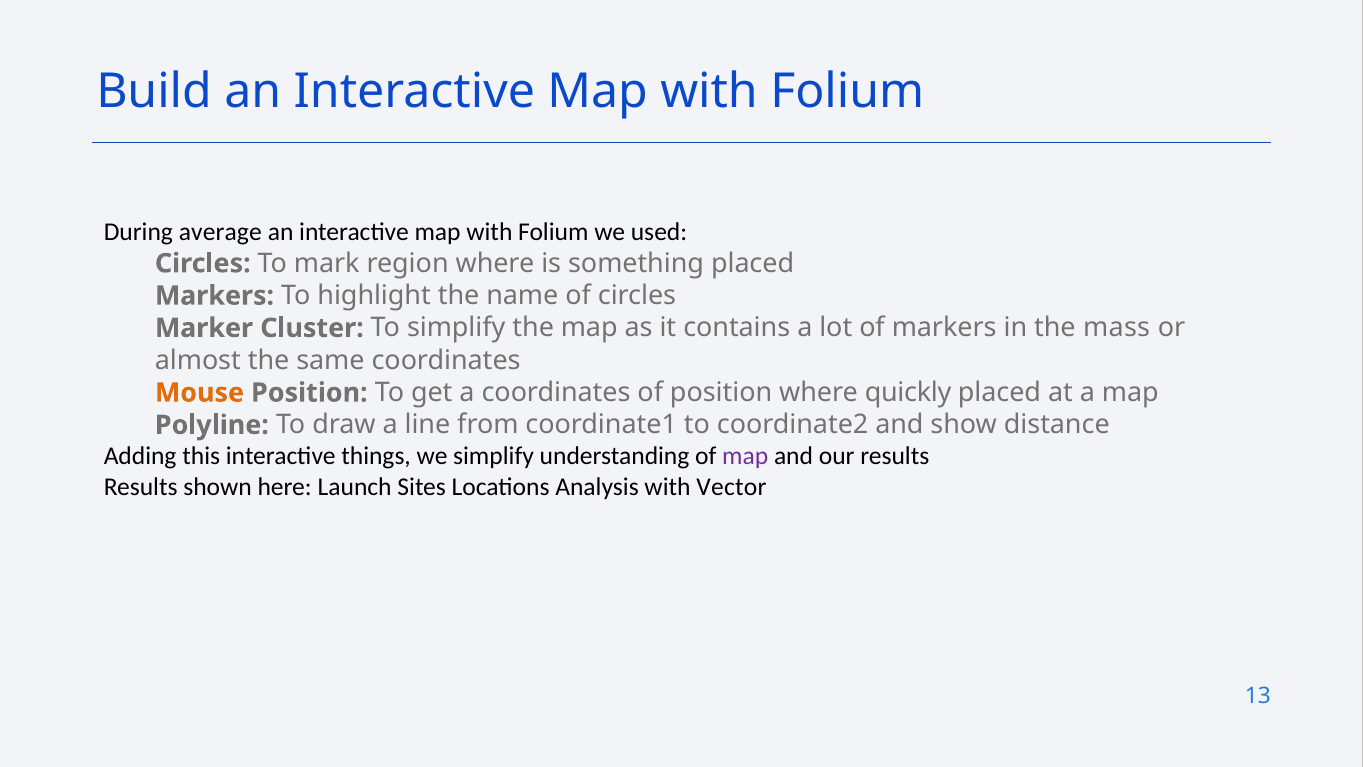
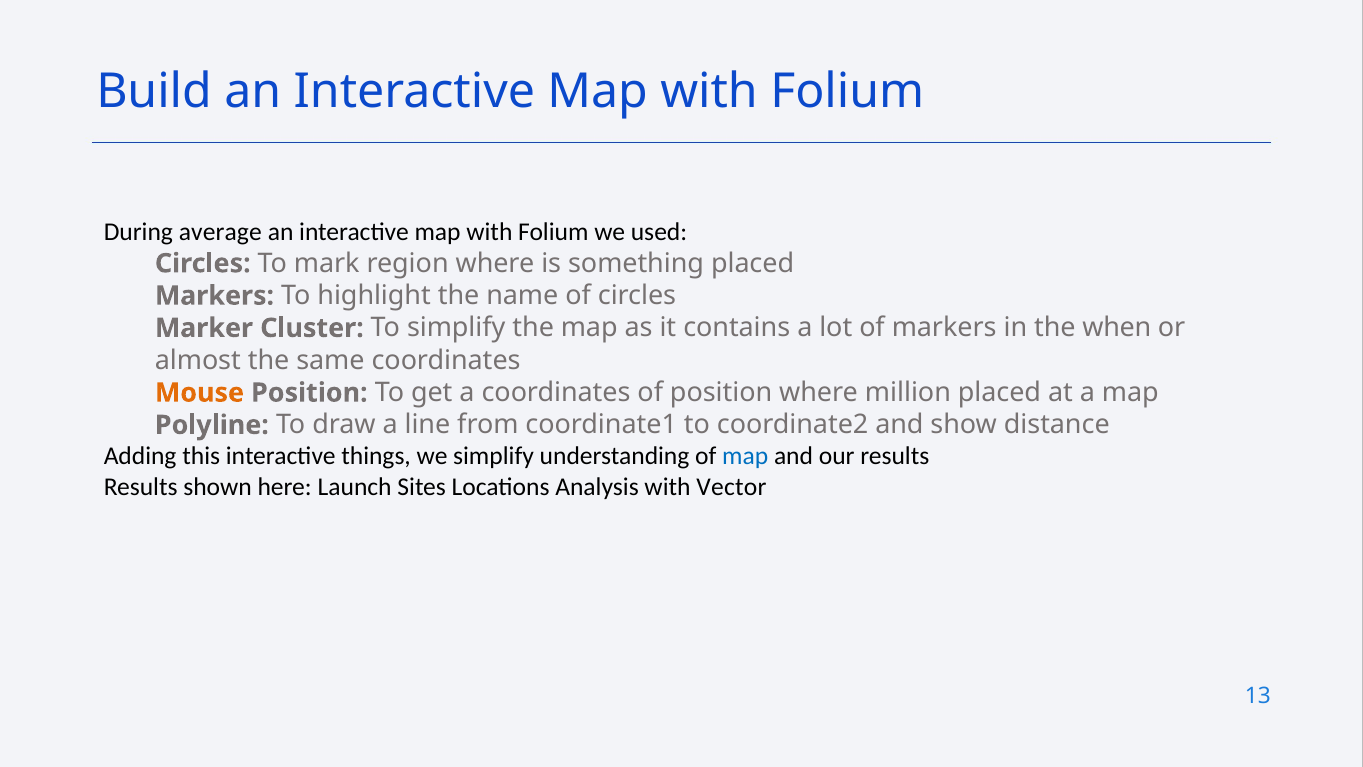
mass: mass -> when (1117, 328)
quickly: quickly -> million (908, 393)
map colour: purple -> blue (745, 456)
